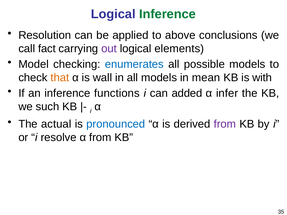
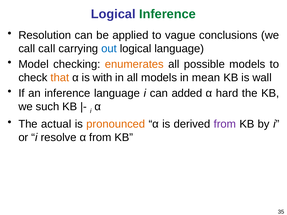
above: above -> vague (180, 35)
call fact: fact -> call (47, 49)
out colour: purple -> blue (109, 49)
logical elements: elements -> language (179, 49)
enumerates colour: blue -> orange (134, 64)
wall: wall -> with (103, 78)
with: with -> wall (262, 78)
inference functions: functions -> language (117, 93)
infer: infer -> hard (227, 93)
pronounced colour: blue -> orange (116, 124)
